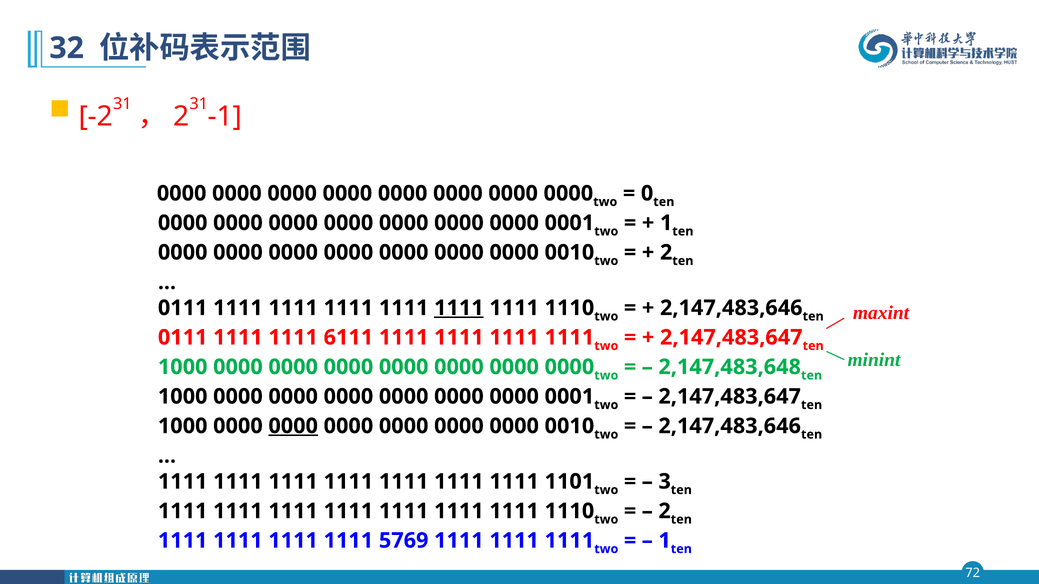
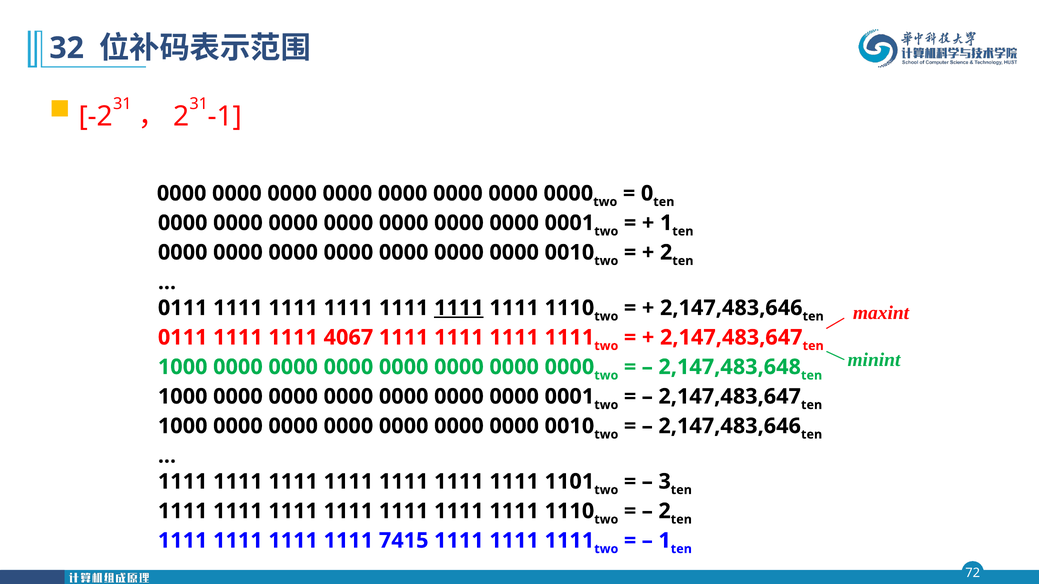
6111: 6111 -> 4067 (348, 338)
0000 underline: present -> none (293, 426)
5769: 5769 -> 7415 (404, 541)
